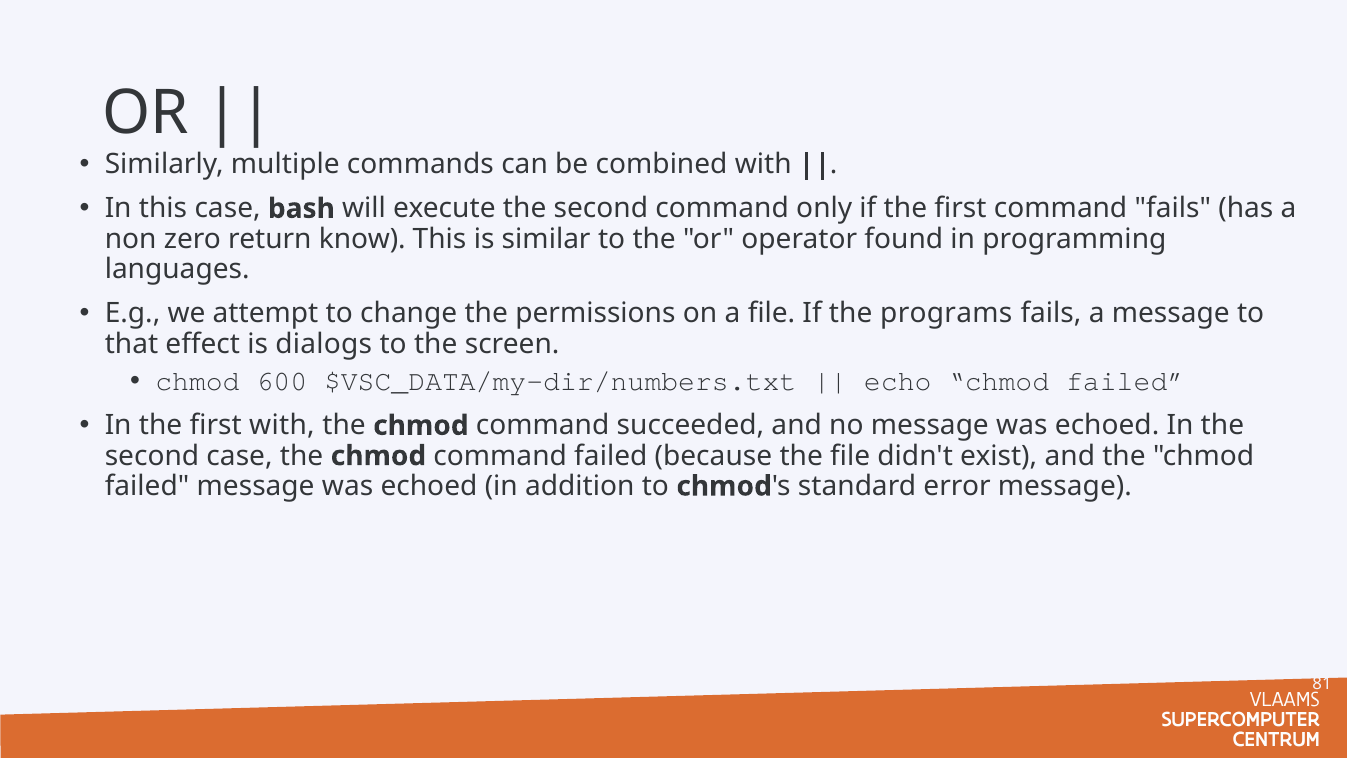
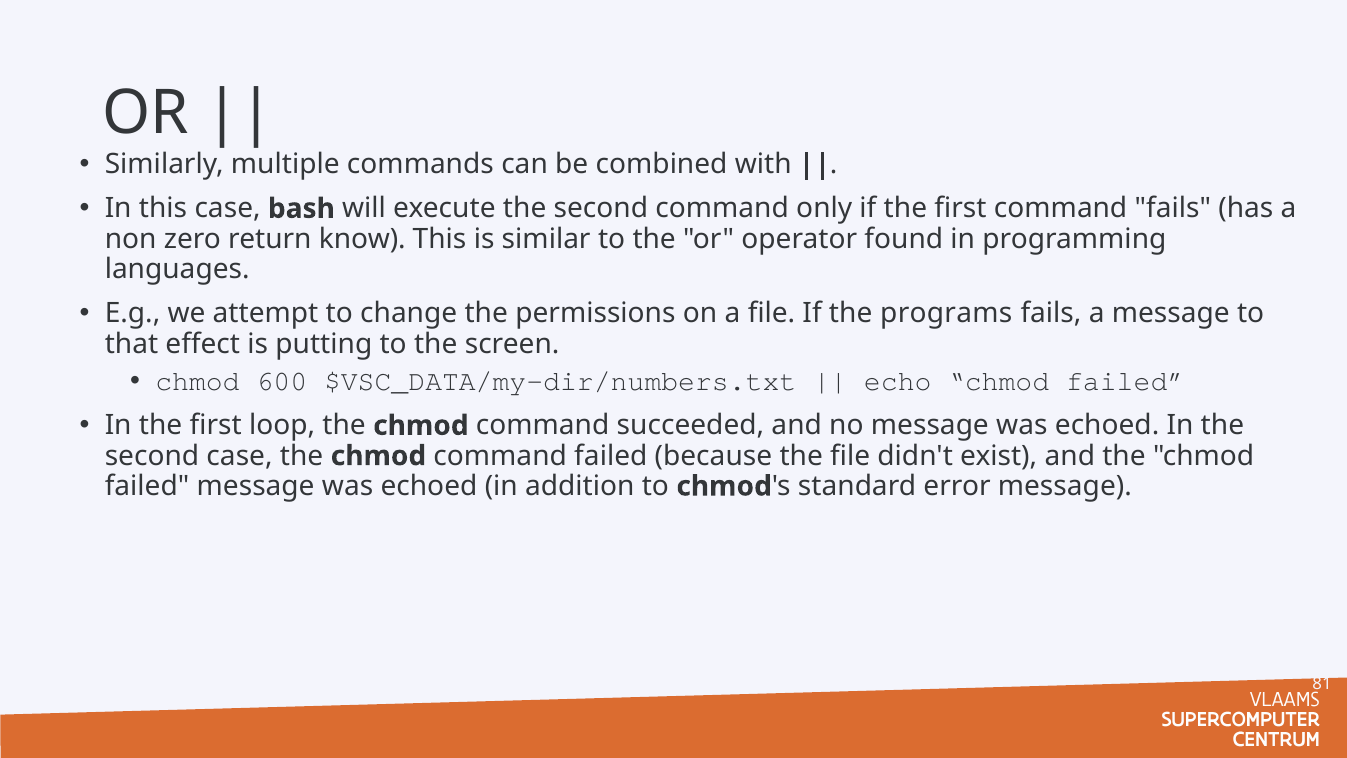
dialogs: dialogs -> putting (324, 344)
first with: with -> loop (282, 425)
